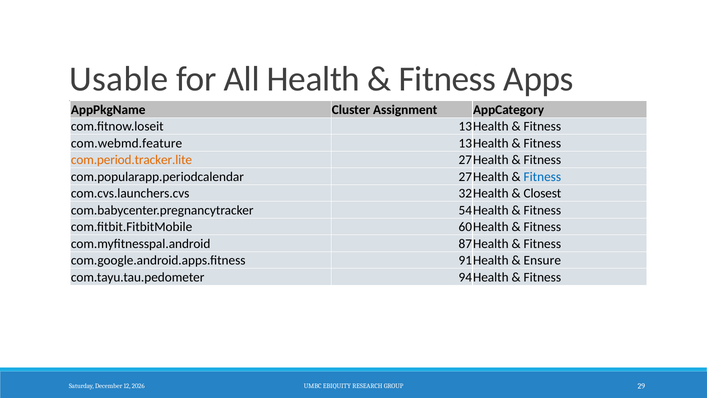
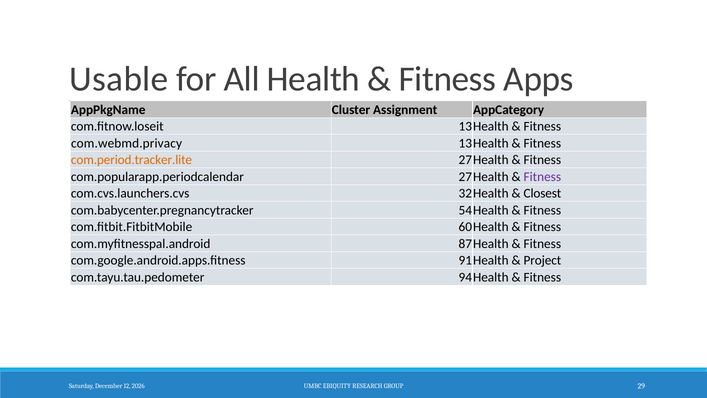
com.webmd.feature: com.webmd.feature -> com.webmd.privacy (127, 143)
Fitness colour: blue -> purple (542, 177)
Ensure: Ensure -> Project (542, 260)
